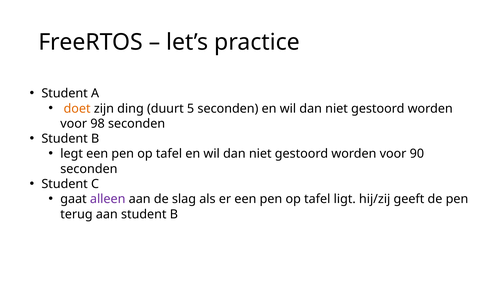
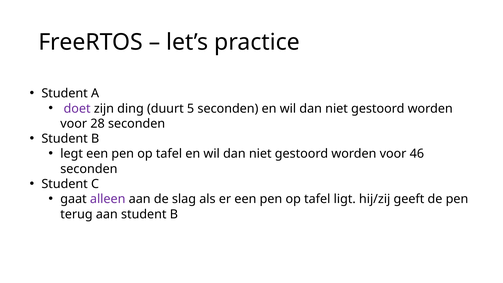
doet colour: orange -> purple (77, 109)
98: 98 -> 28 (98, 124)
90: 90 -> 46 (417, 154)
